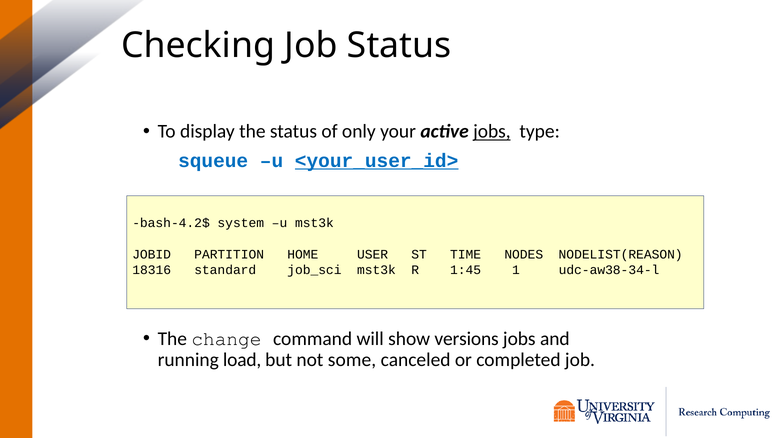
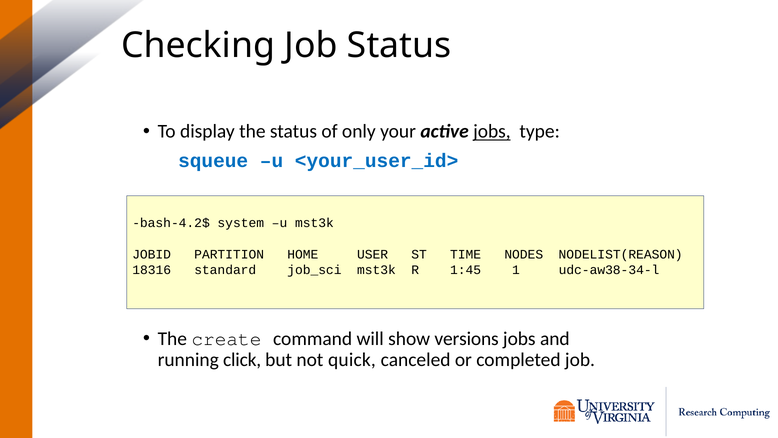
<your_user_id> underline: present -> none (377, 160)
change: change -> create (226, 338)
load: load -> click (242, 359)
some: some -> quick (352, 359)
